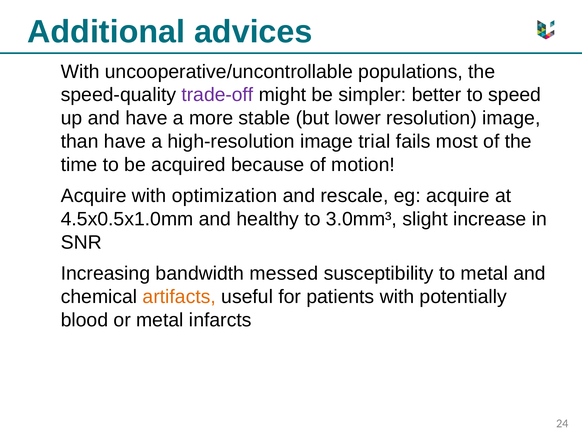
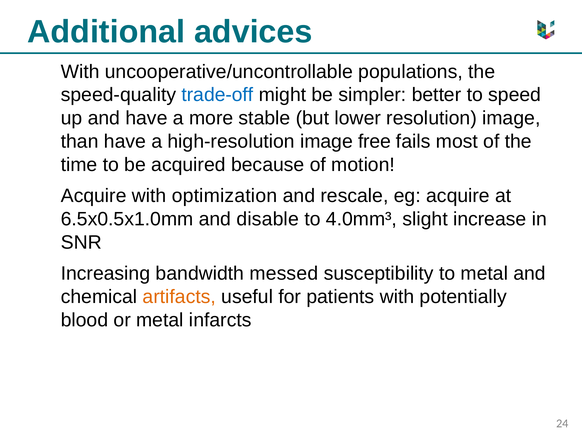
trade-off colour: purple -> blue (217, 95)
trial: trial -> free (375, 142)
4.5x0.5x1.0mm: 4.5x0.5x1.0mm -> 6.5x0.5x1.0mm (127, 219)
healthy: healthy -> disable (268, 219)
3.0mm³: 3.0mm³ -> 4.0mm³ (361, 219)
